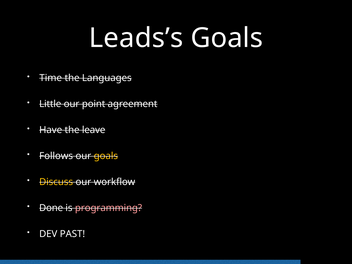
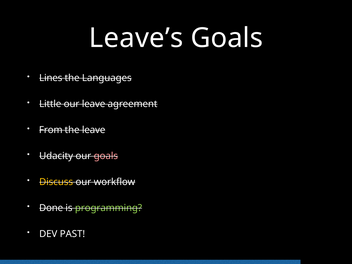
Leads’s: Leads’s -> Leave’s (136, 38)
Time: Time -> Lines (51, 78)
our point: point -> leave (94, 104)
Have: Have -> From (51, 130)
Follows: Follows -> Udacity (56, 156)
goals colour: yellow -> pink (106, 156)
programming colour: pink -> light green (109, 208)
